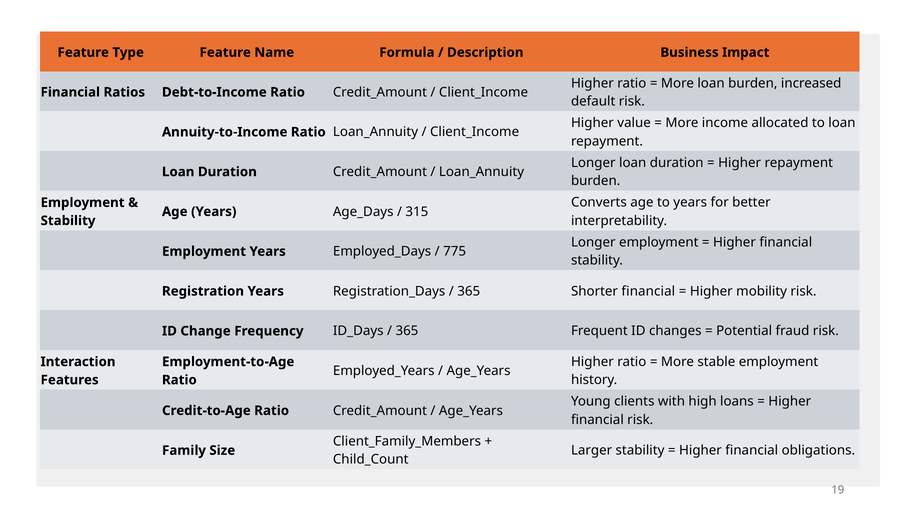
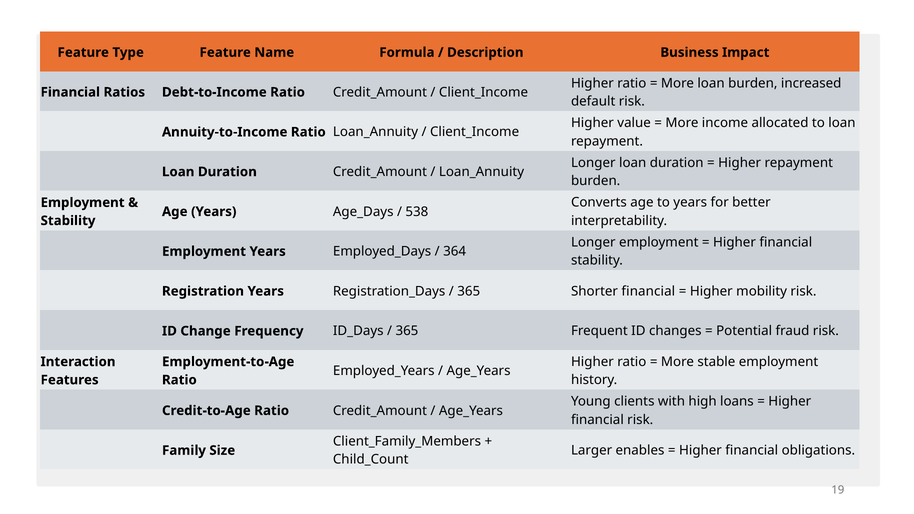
315: 315 -> 538 (417, 212)
775: 775 -> 364 (455, 251)
Larger stability: stability -> enables (640, 451)
